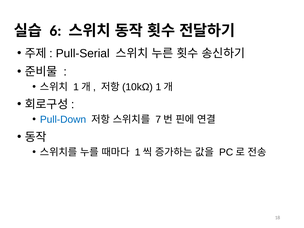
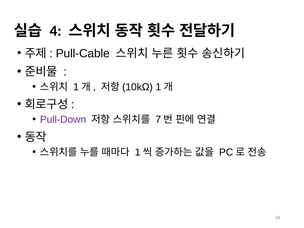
6: 6 -> 4 (56, 31)
Pull-Serial: Pull-Serial -> Pull-Cable (83, 53)
Pull-Down colour: blue -> purple (63, 120)
